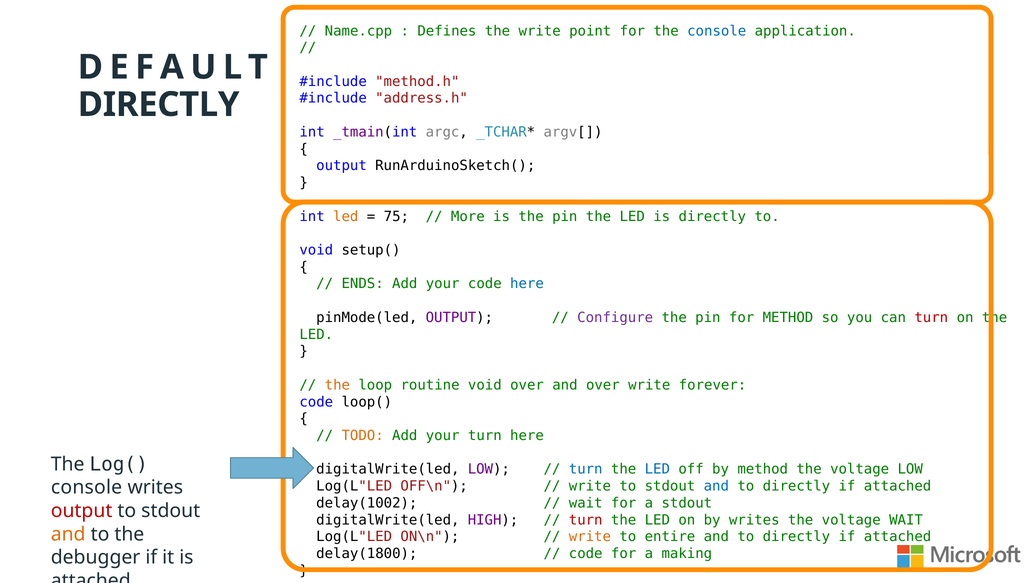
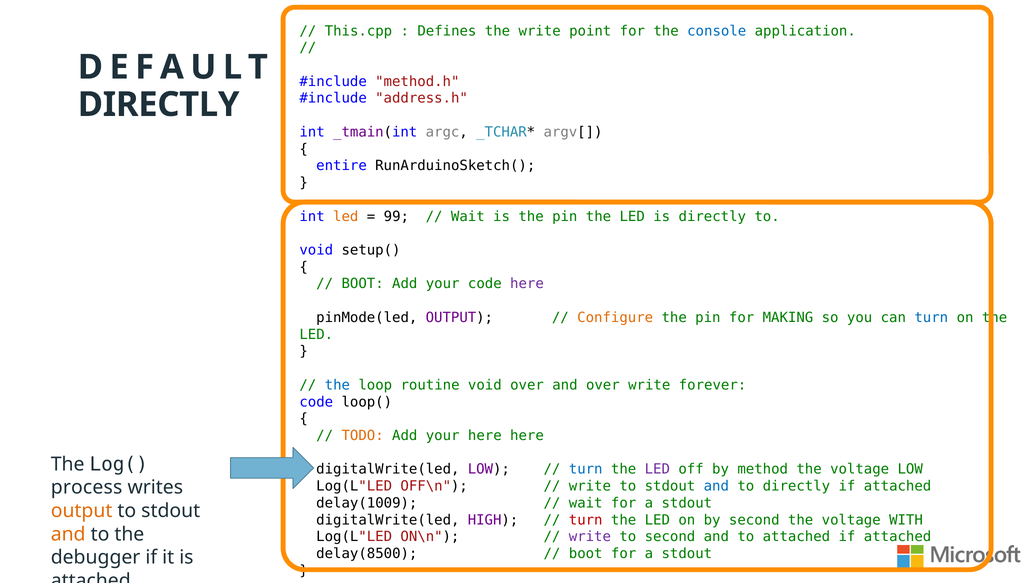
Name.cpp: Name.cpp -> This.cpp (358, 31)
output: output -> entire (342, 166)
75: 75 -> 99 (396, 216)
More: More -> Wait (468, 216)
ENDS: ENDS -> BOOT (363, 284)
here colour: blue -> purple (527, 284)
Configure colour: purple -> orange (615, 317)
for METHOD: METHOD -> MAKING (788, 317)
turn colour: red -> blue (931, 317)
the colour: orange -> blue (337, 385)
your turn: turn -> here (485, 435)
LED colour: blue -> purple (657, 469)
console: console -> process (87, 487)
delay(1002: delay(1002 -> delay(1009 (367, 503)
output colour: red -> orange (82, 511)
by writes: writes -> second (754, 520)
voltage WAIT: WAIT -> WITH (906, 520)
write colour: orange -> purple (590, 537)
to entire: entire -> second (670, 537)
directly: directly -> attached (796, 537)
delay(1800: delay(1800 -> delay(8500 (367, 553)
code: code -> boot (586, 553)
making: making -> stdout (687, 553)
